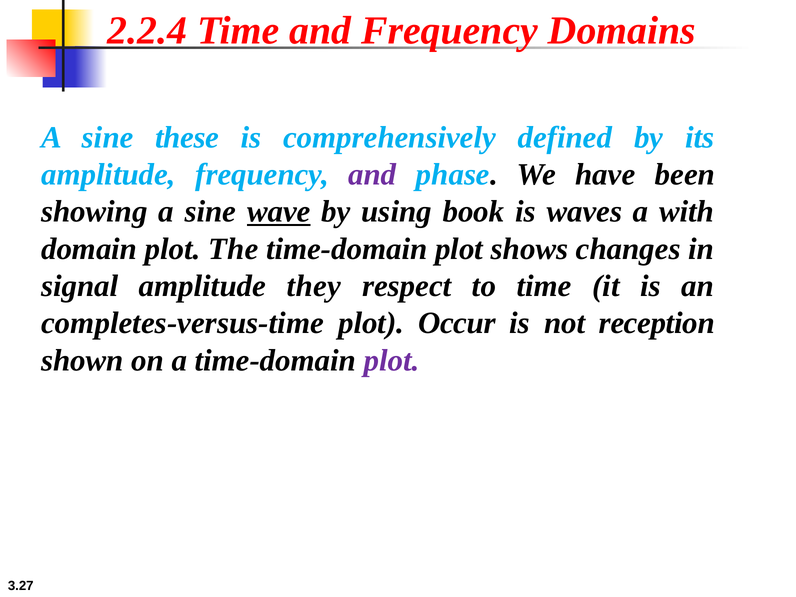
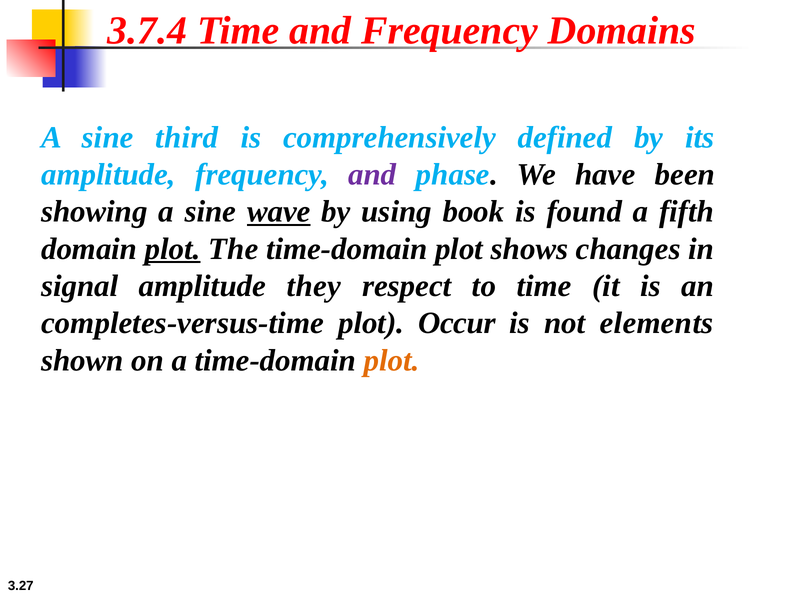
2.2.4: 2.2.4 -> 3.7.4 (147, 31)
these: these -> third (187, 137)
waves: waves -> found (584, 212)
with: with -> fifth (687, 212)
plot underline: none -> present (173, 249)
reception: reception -> elements (657, 323)
plot colour: purple -> orange (392, 360)
